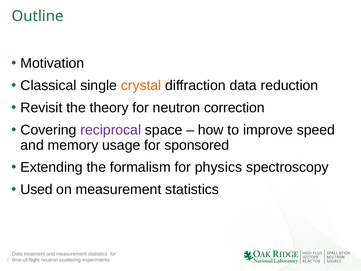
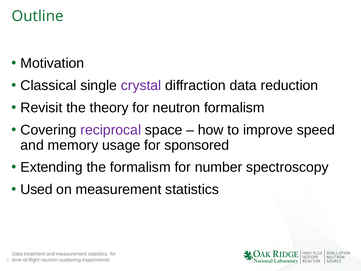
crystal colour: orange -> purple (141, 85)
neutron correction: correction -> formalism (234, 108)
physics: physics -> number (219, 167)
